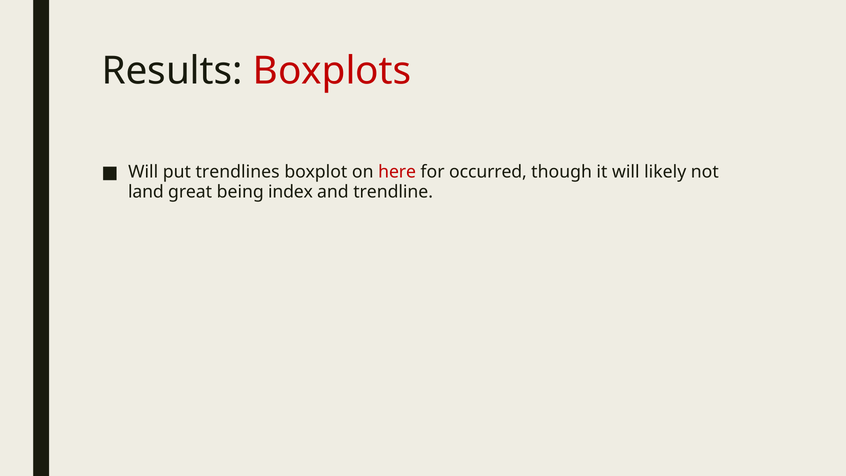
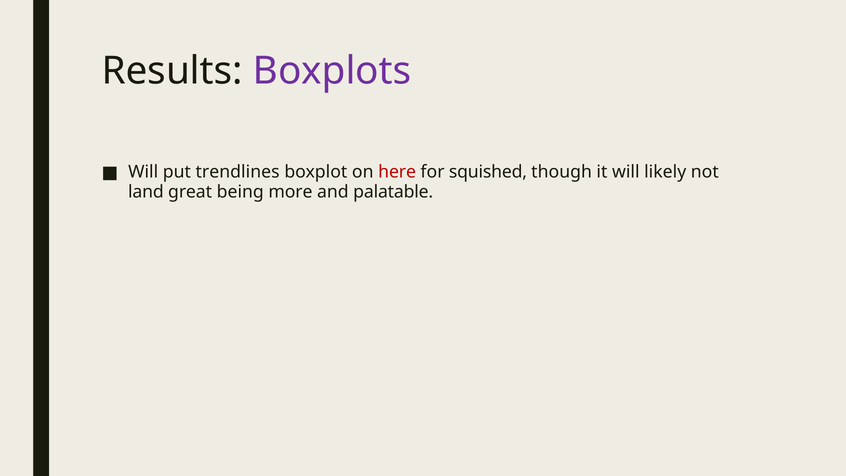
Boxplots colour: red -> purple (332, 71)
occurred: occurred -> squished (488, 172)
index: index -> more (290, 192)
trendline: trendline -> palatable (393, 192)
